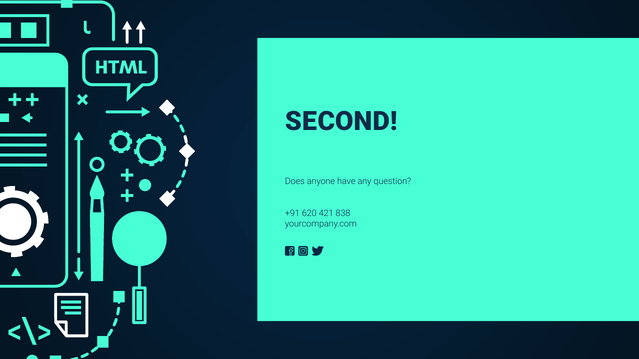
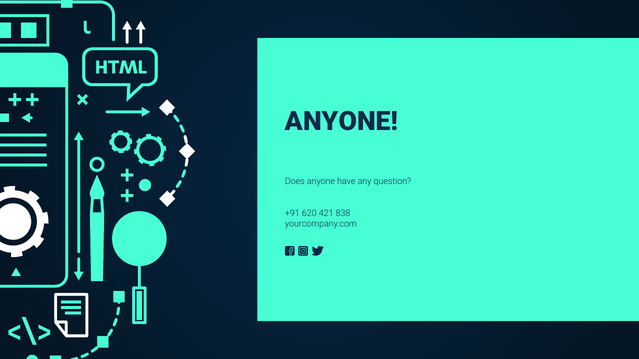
SECOND: SECOND -> ANYONE (342, 122)
